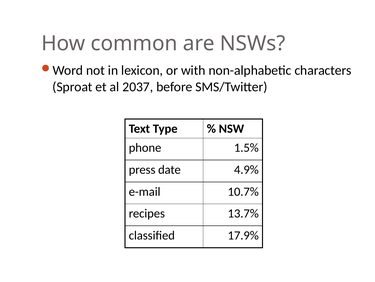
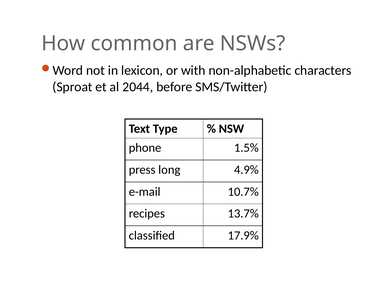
2037: 2037 -> 2044 (138, 87)
date: date -> long (169, 169)
